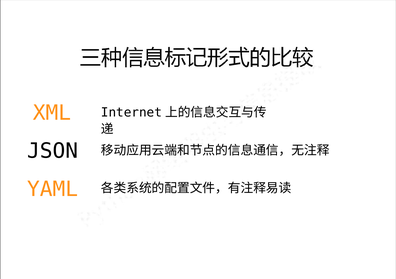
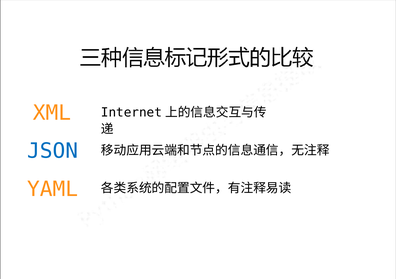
JSON colour: black -> blue (53, 151)
